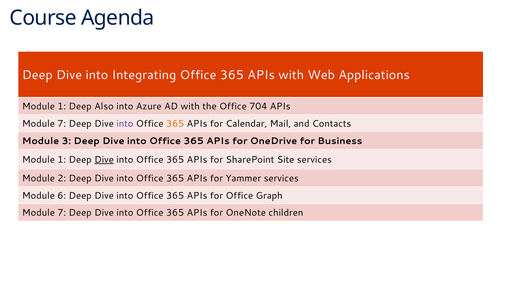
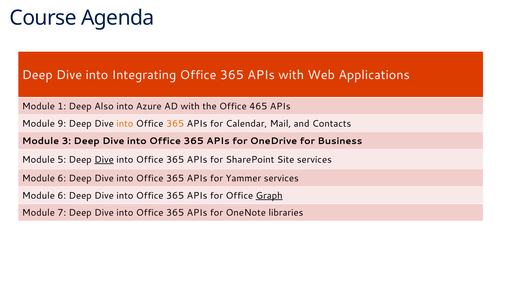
704: 704 -> 465 (258, 107)
7: 7 -> 9 (62, 124)
into colour: purple -> orange (125, 124)
1: 1 -> 5 (62, 160)
2: 2 -> 6 (62, 178)
Graph underline: none -> present (269, 196)
children: children -> libraries (286, 213)
